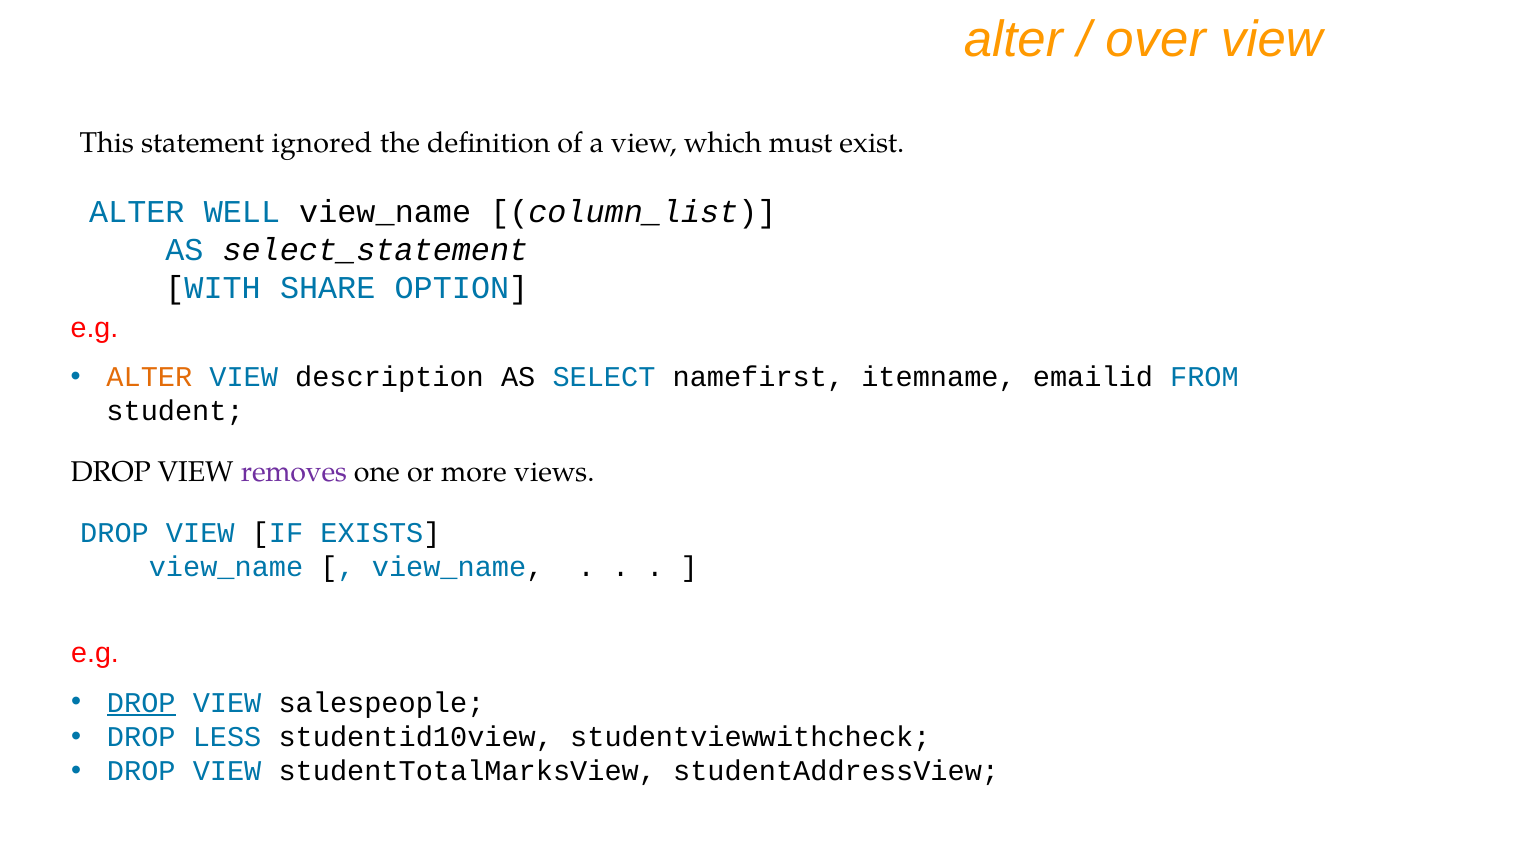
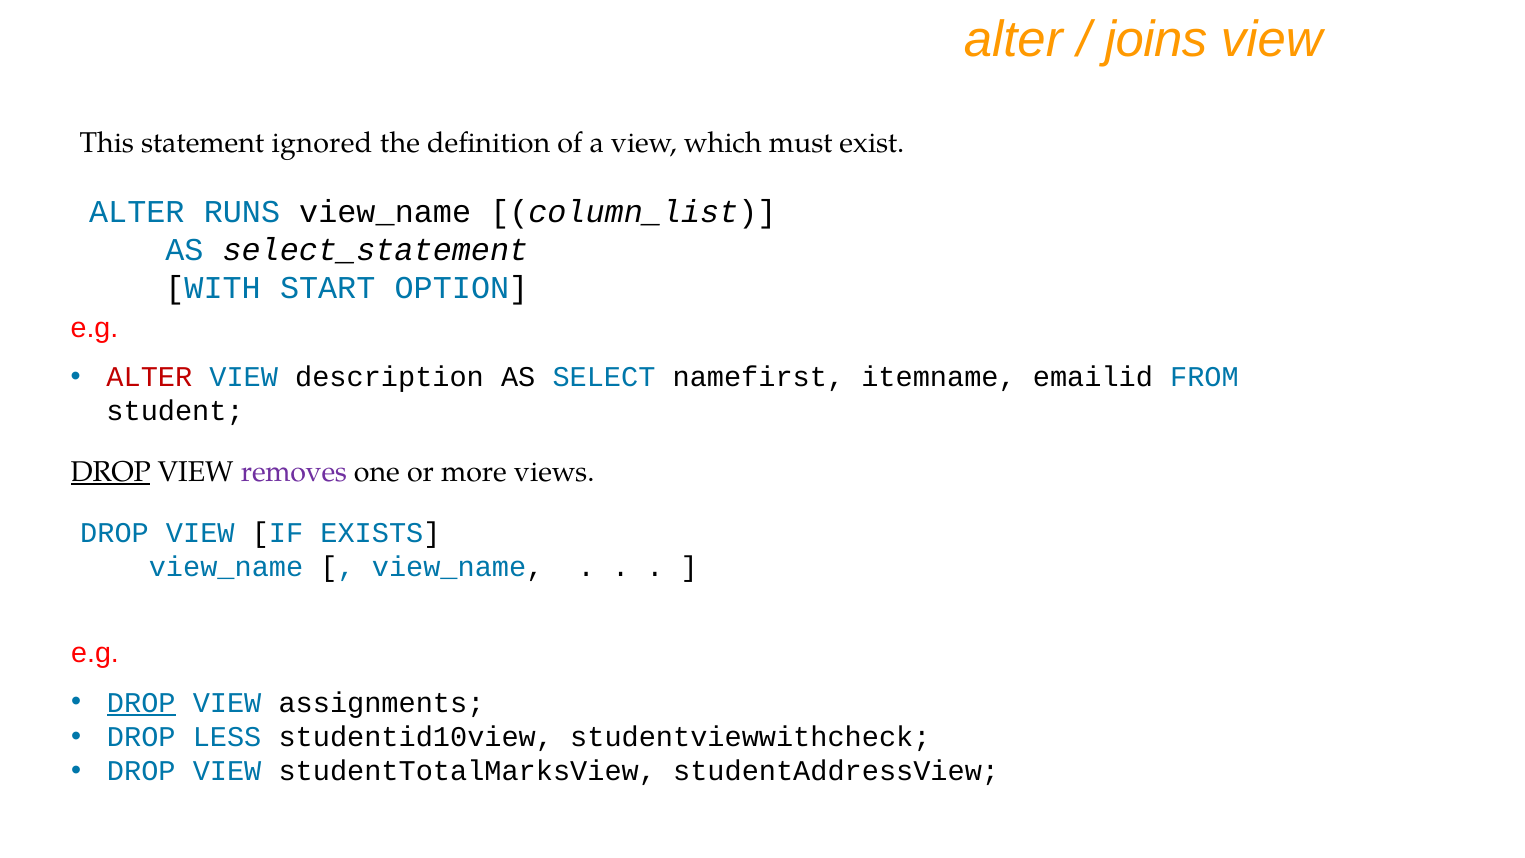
over: over -> joins (1156, 40)
WELL: WELL -> RUNS (242, 212)
SHARE: SHARE -> START (328, 288)
ALTER colour: orange -> red (149, 377)
DROP underline: none -> present (111, 472)
salespeople: salespeople -> assignments (381, 703)
